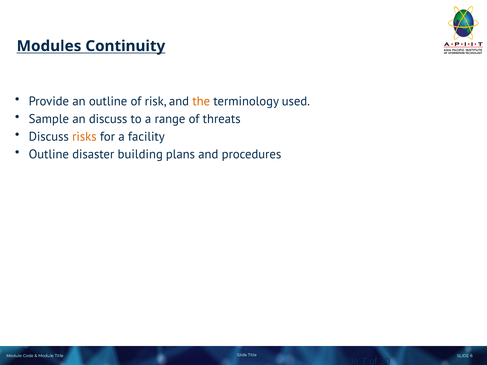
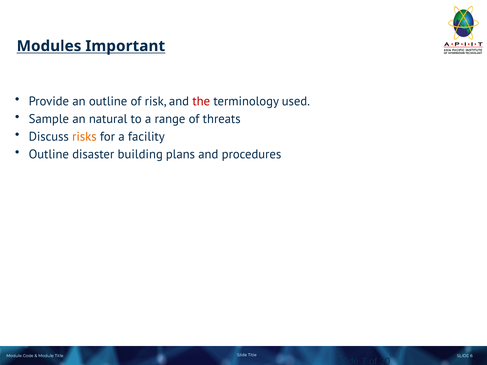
Continuity: Continuity -> Important (125, 46)
the colour: orange -> red (201, 101)
an discuss: discuss -> natural (108, 119)
